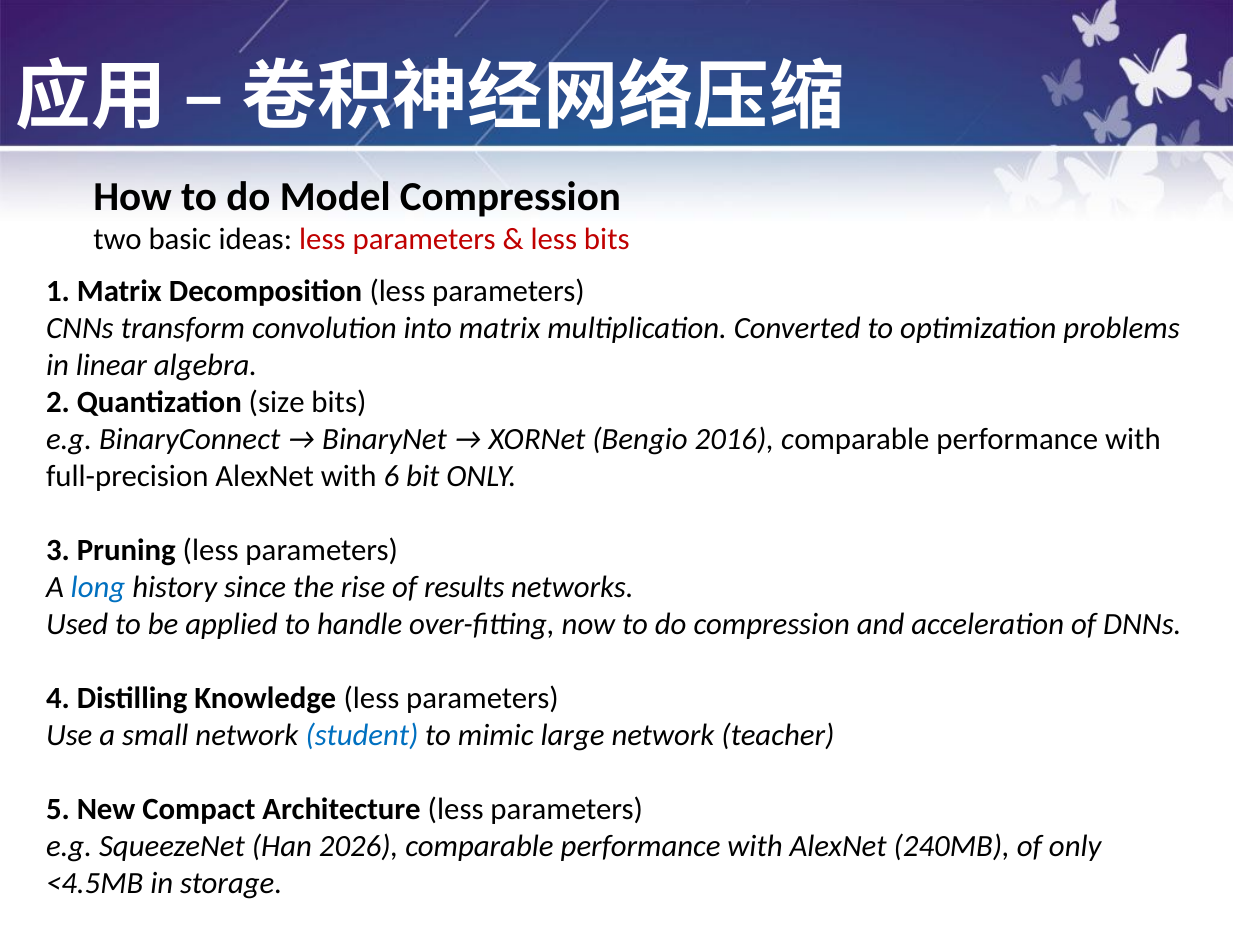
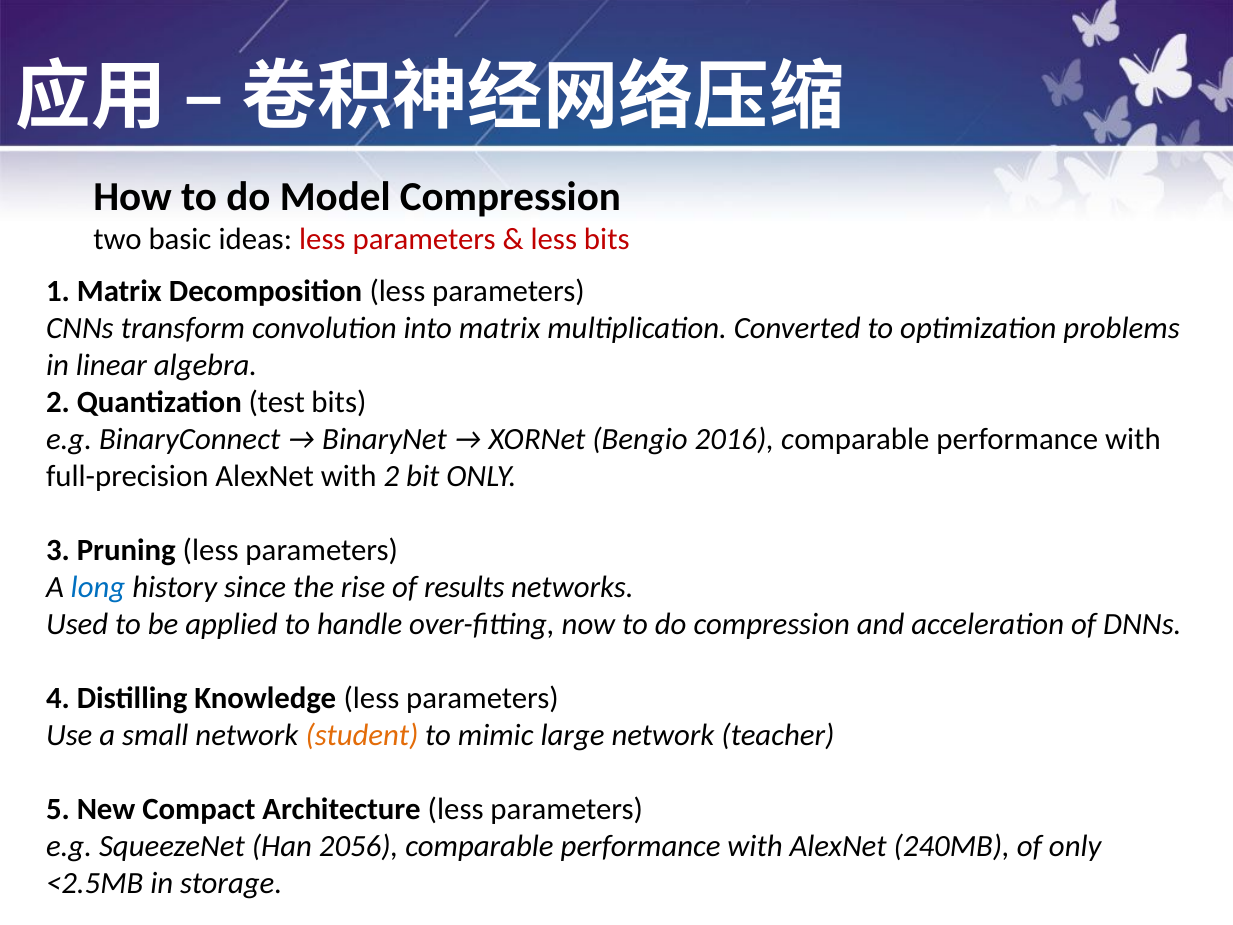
size: size -> test (277, 402)
with 6: 6 -> 2 (391, 476)
student colour: blue -> orange (362, 735)
2026: 2026 -> 2056 (359, 846)
<4.5MB: <4.5MB -> <2.5MB (95, 883)
